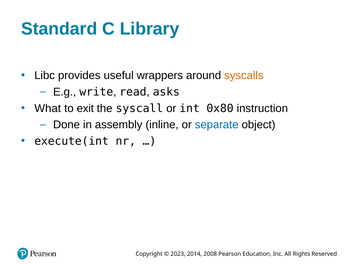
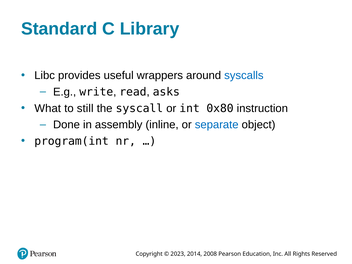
syscalls colour: orange -> blue (244, 76)
exit: exit -> still (85, 108)
execute(int: execute(int -> program(int (72, 141)
